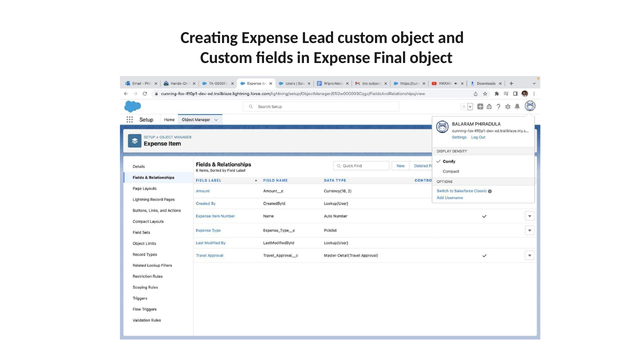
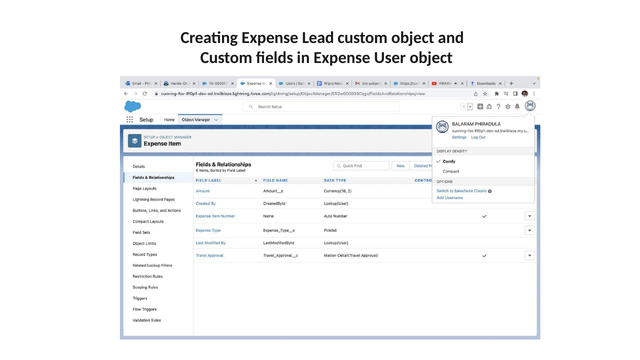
Final: Final -> User (390, 58)
